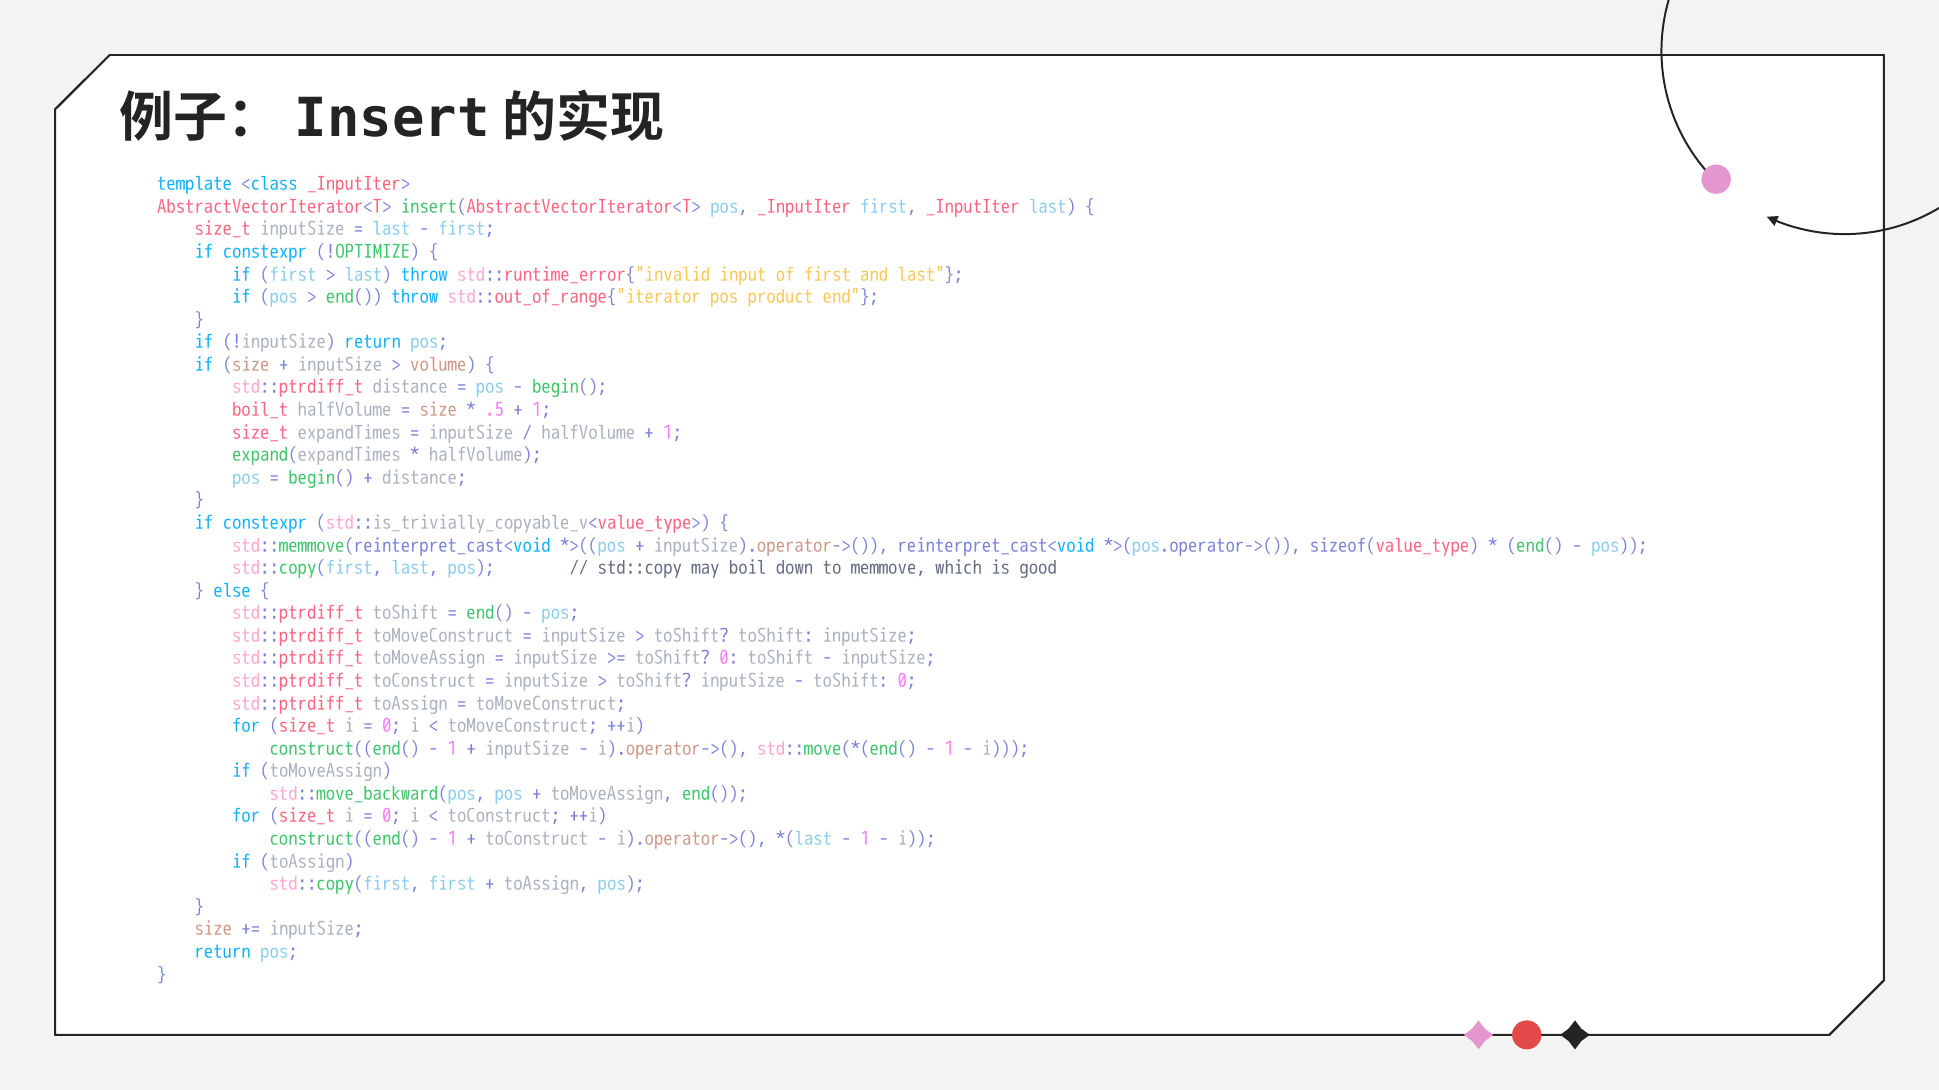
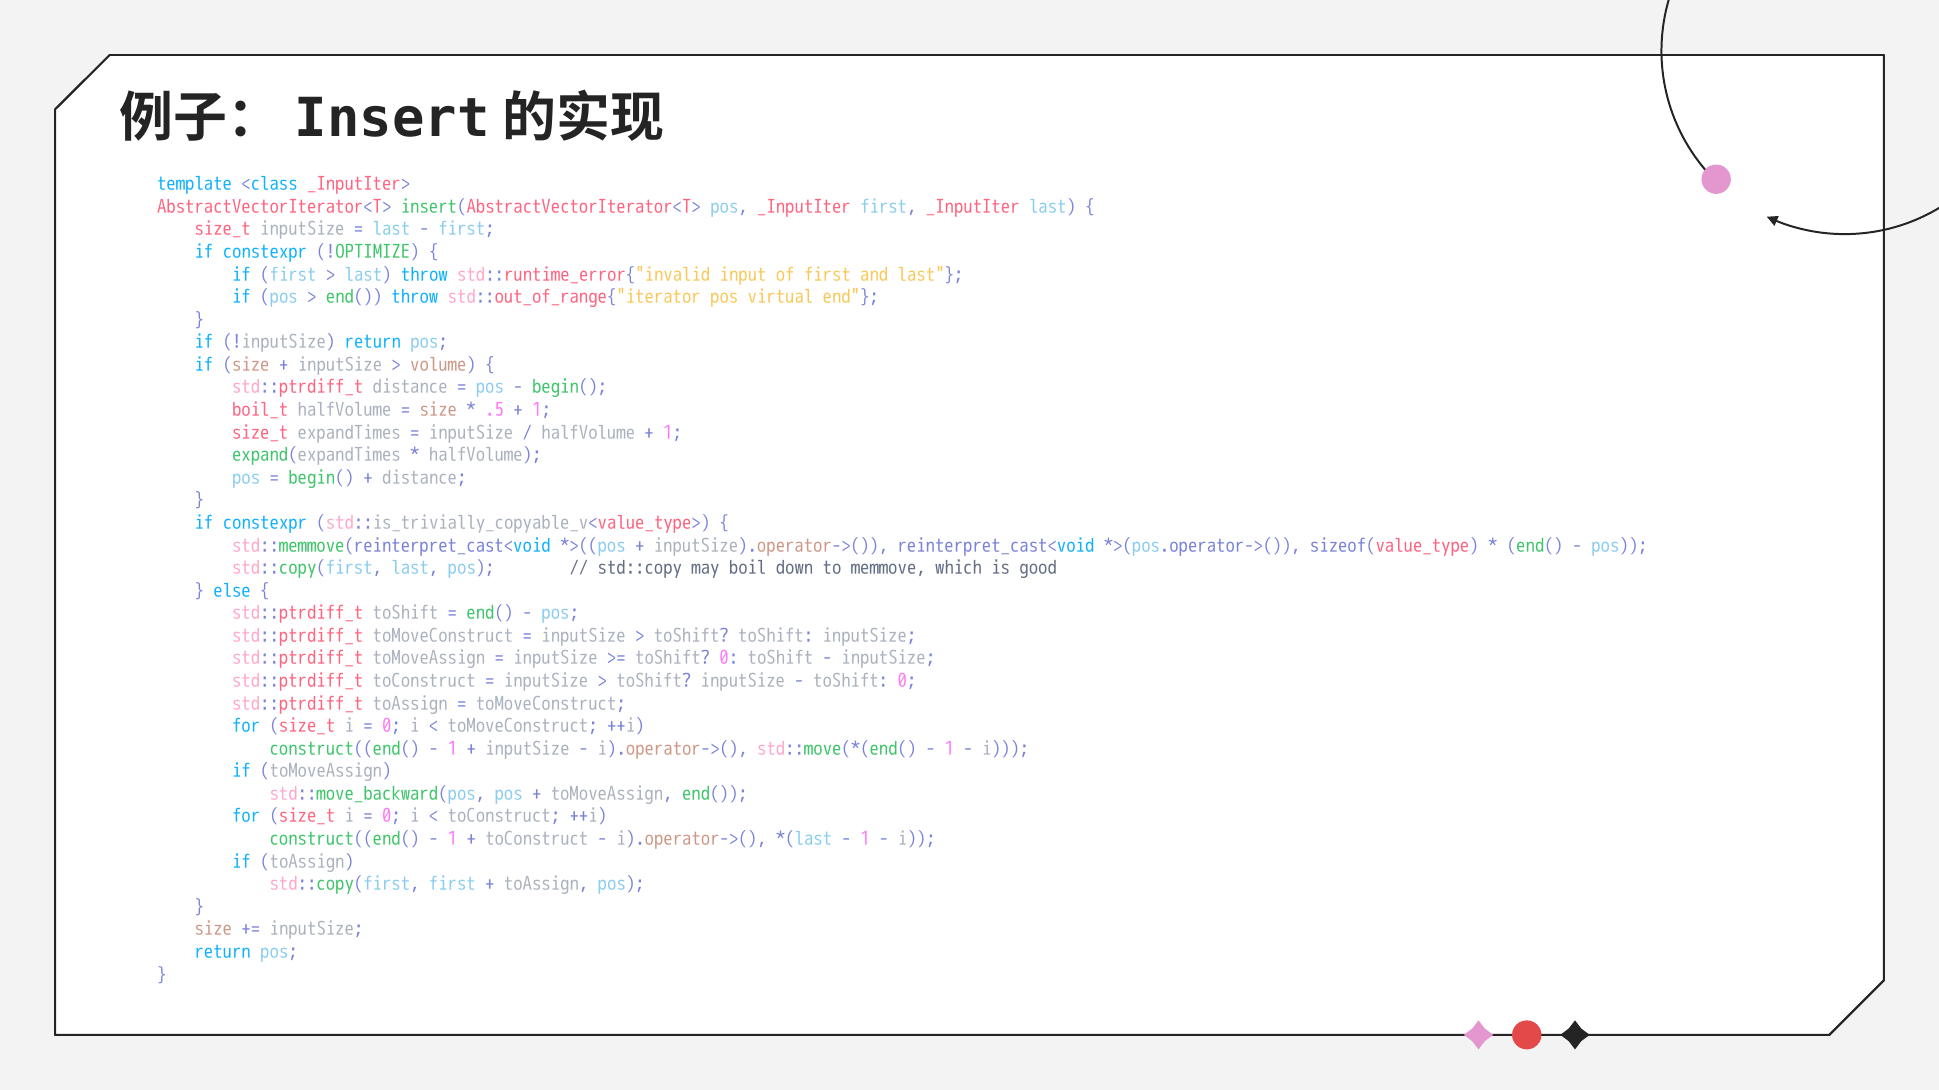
product: product -> virtual (781, 298)
